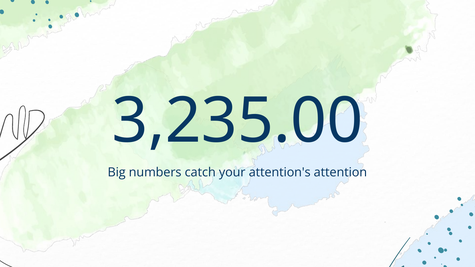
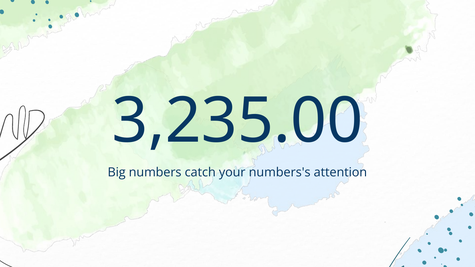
attention's: attention's -> numbers's (280, 173)
